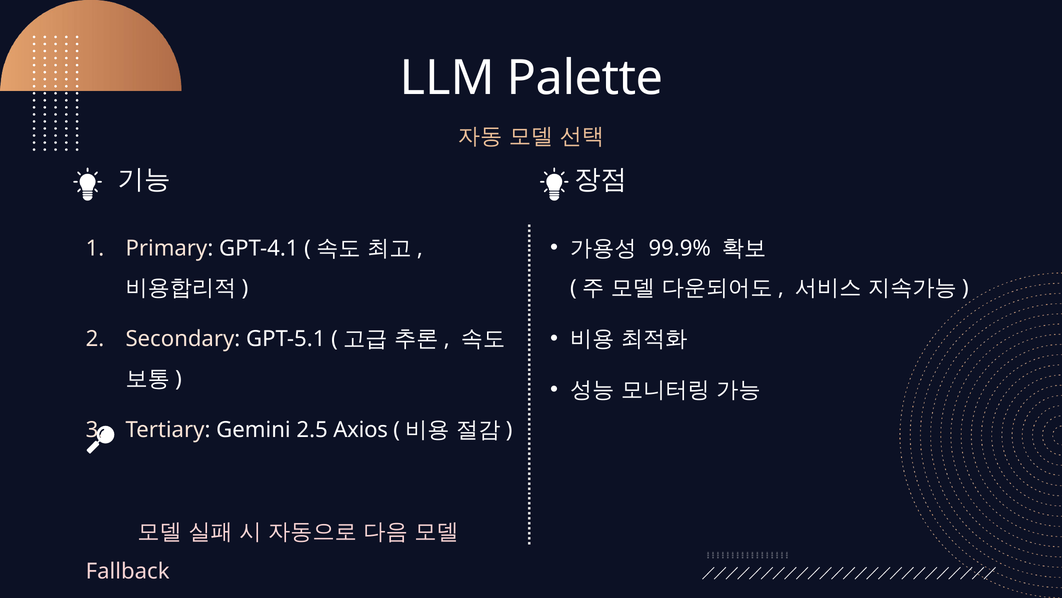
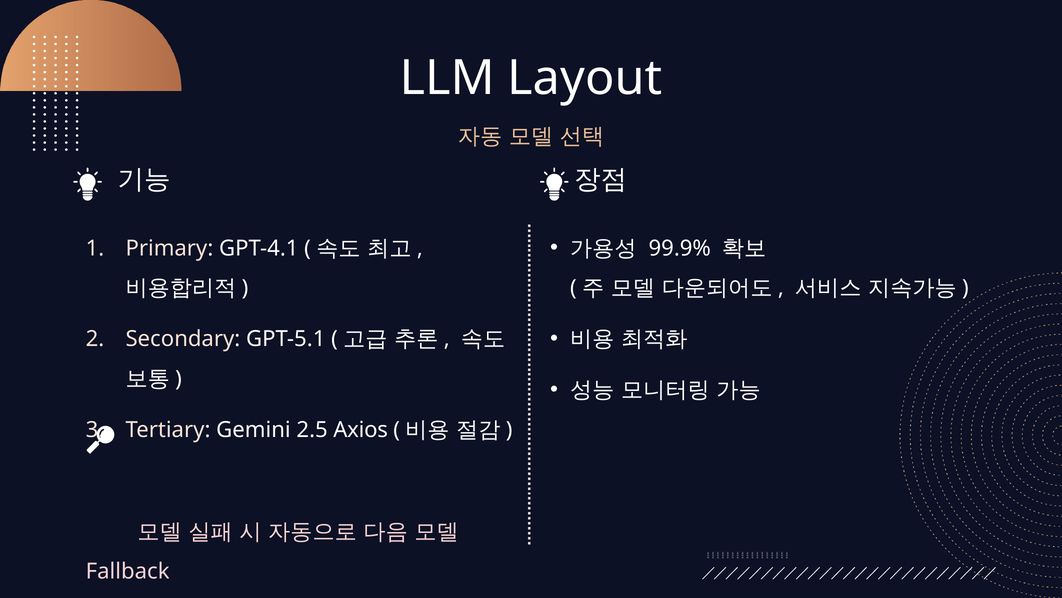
Palette: Palette -> Layout (585, 78)
